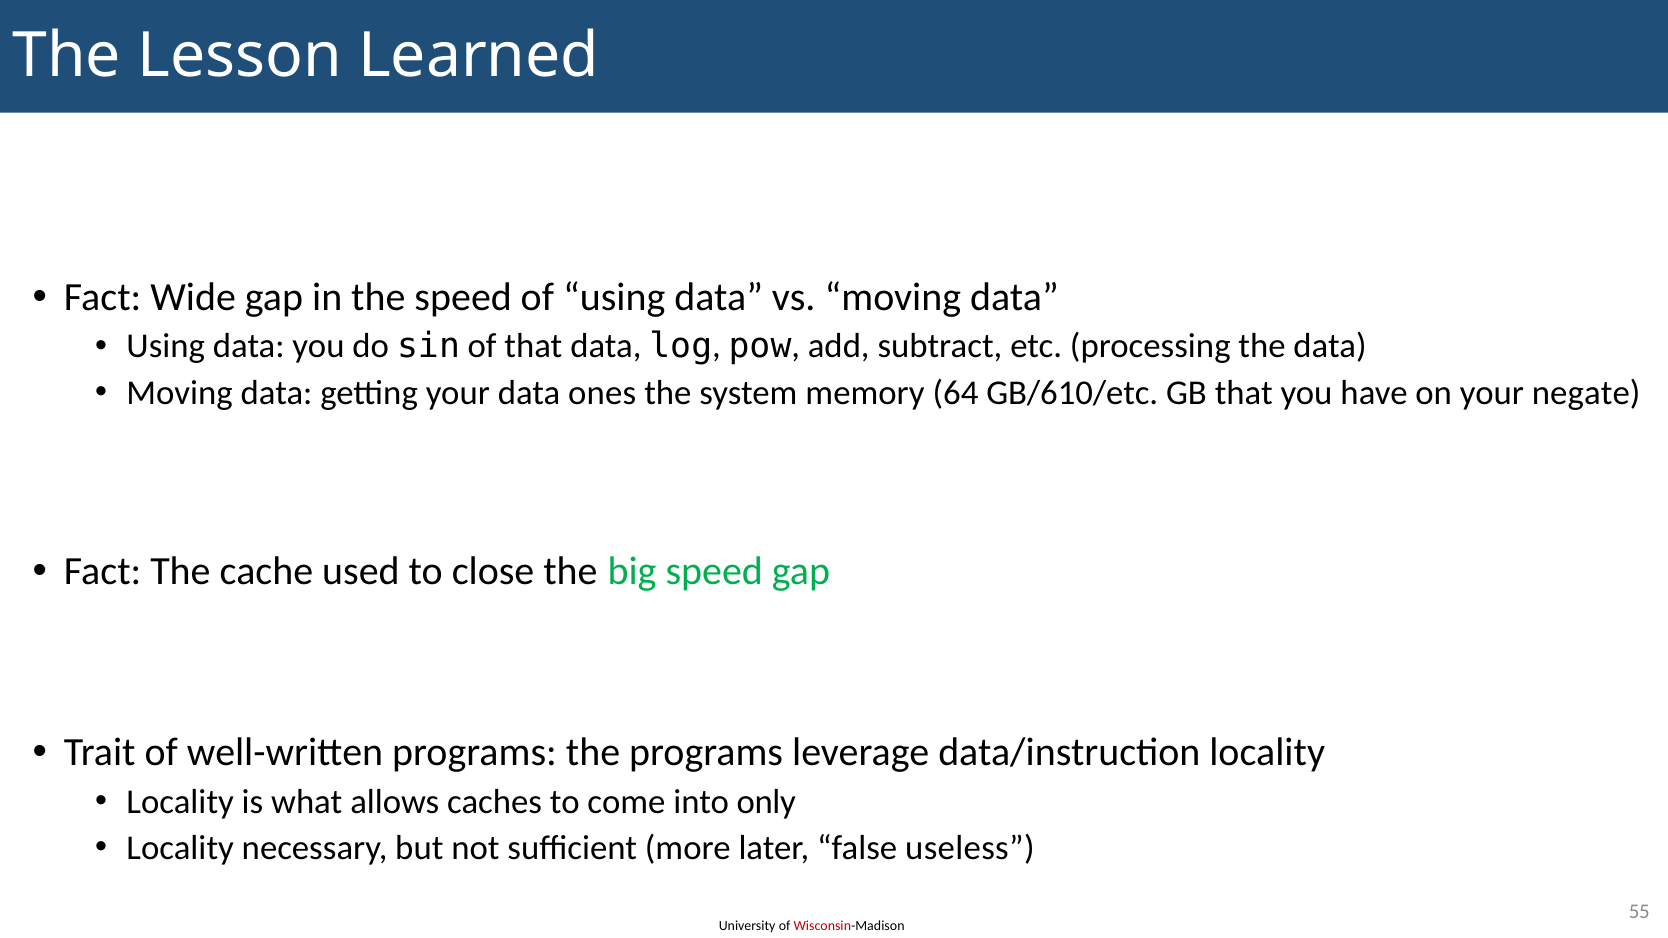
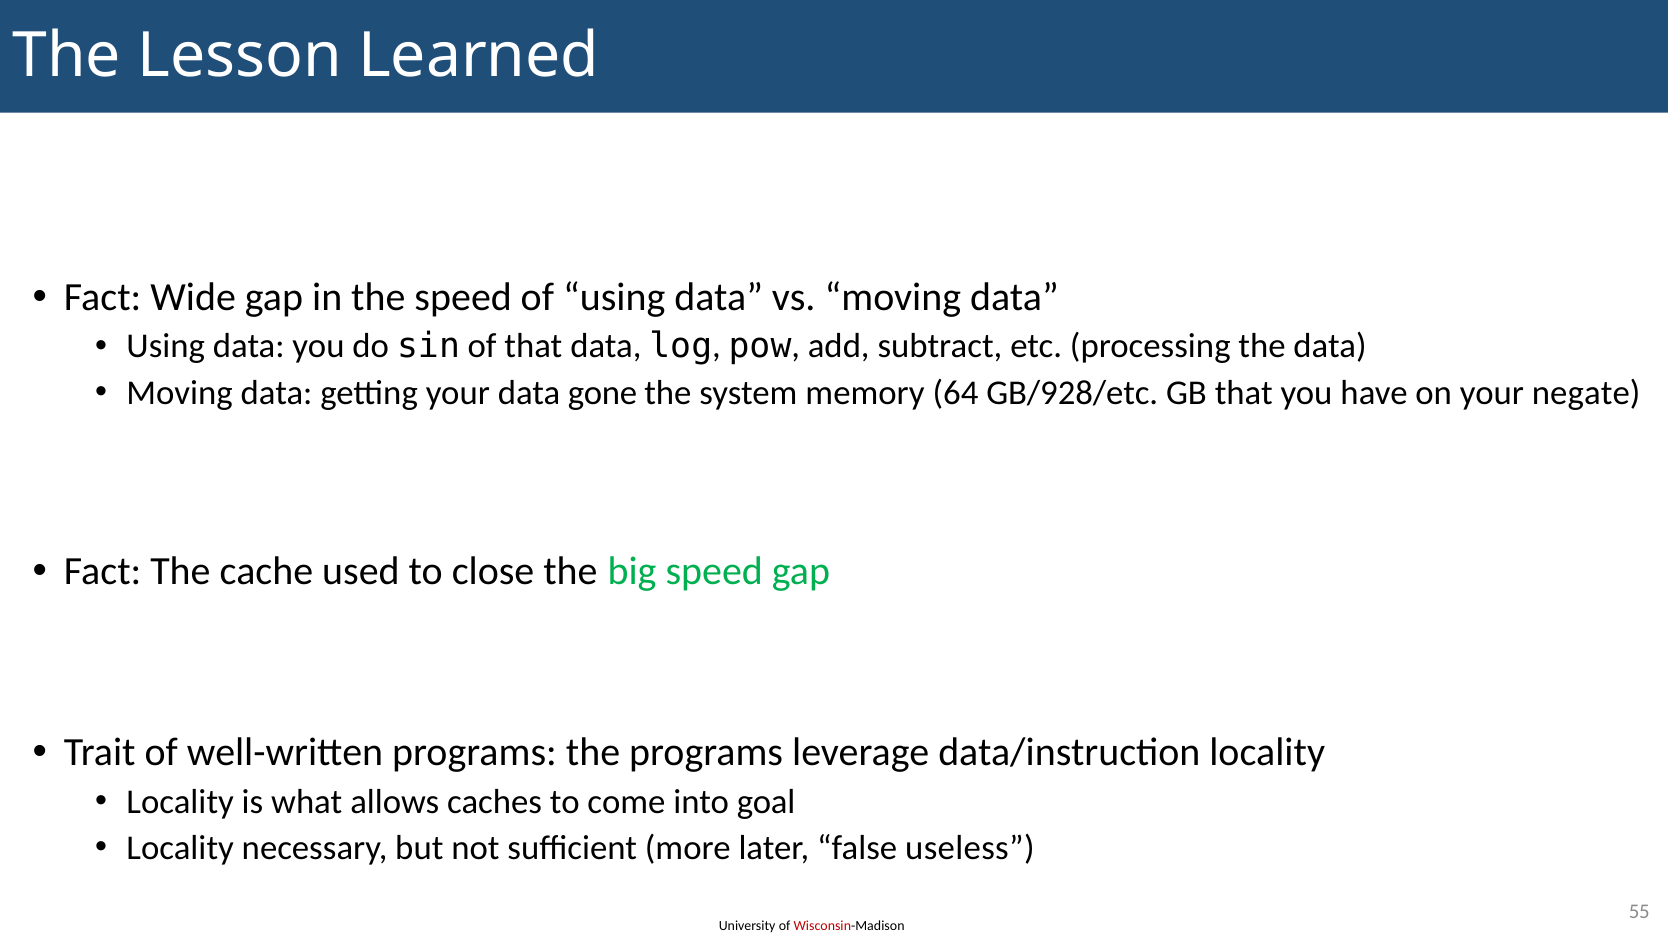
ones: ones -> gone (602, 393)
GB/610/etc: GB/610/etc -> GB/928/etc (1072, 393)
only: only -> goal (766, 802)
